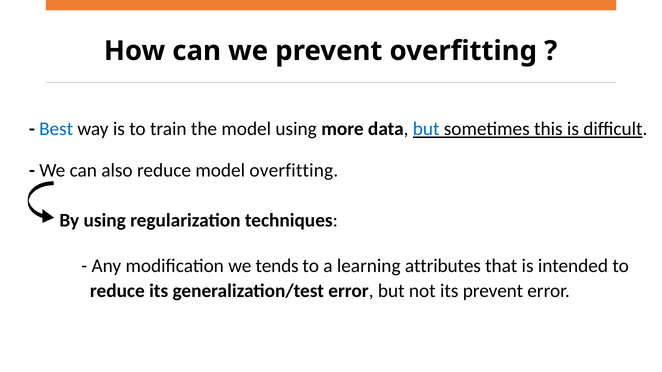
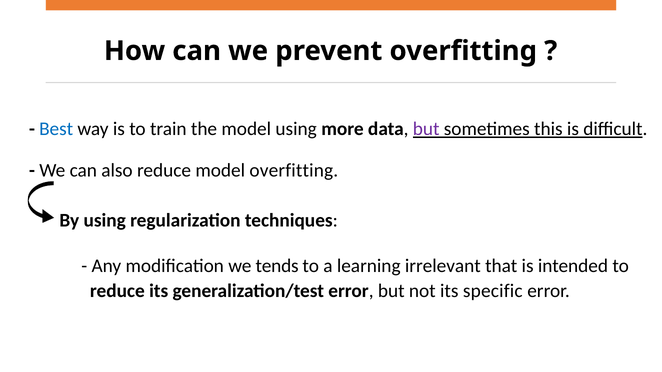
but colour: blue -> purple (426, 129)
attributes: attributes -> irrelevant (443, 266)
its prevent: prevent -> specific (493, 291)
